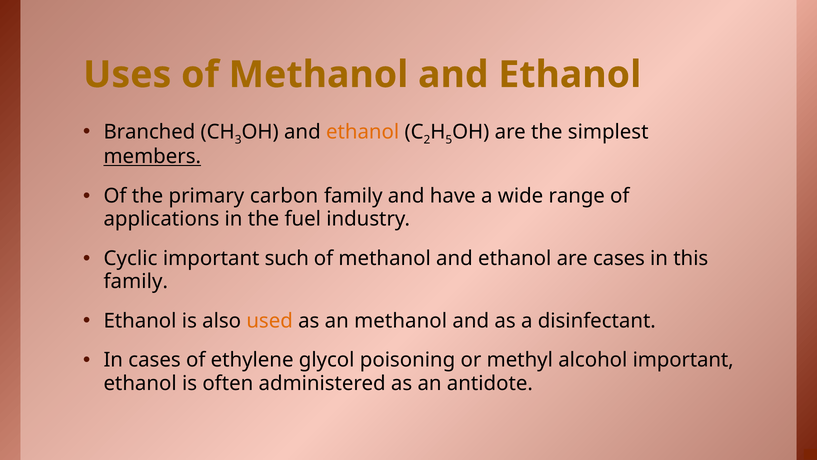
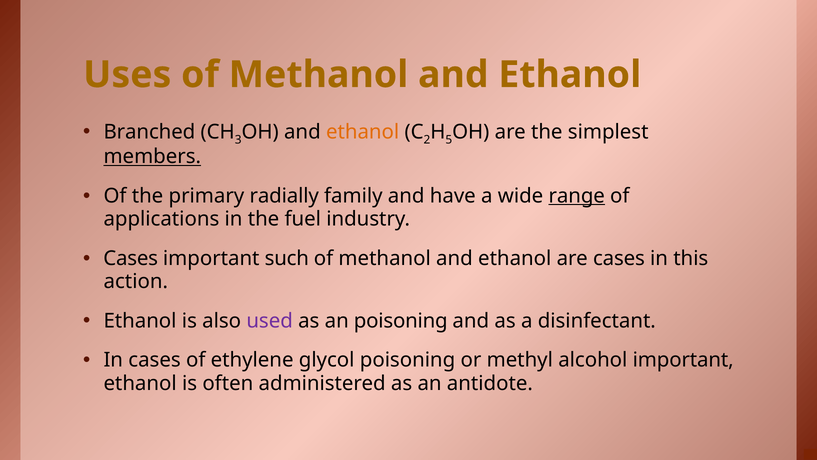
carbon: carbon -> radially (284, 196)
range underline: none -> present (577, 196)
Cyclic: Cyclic -> Cases (131, 258)
family: family -> action (136, 281)
used colour: orange -> purple (270, 321)
an methanol: methanol -> poisoning (401, 321)
